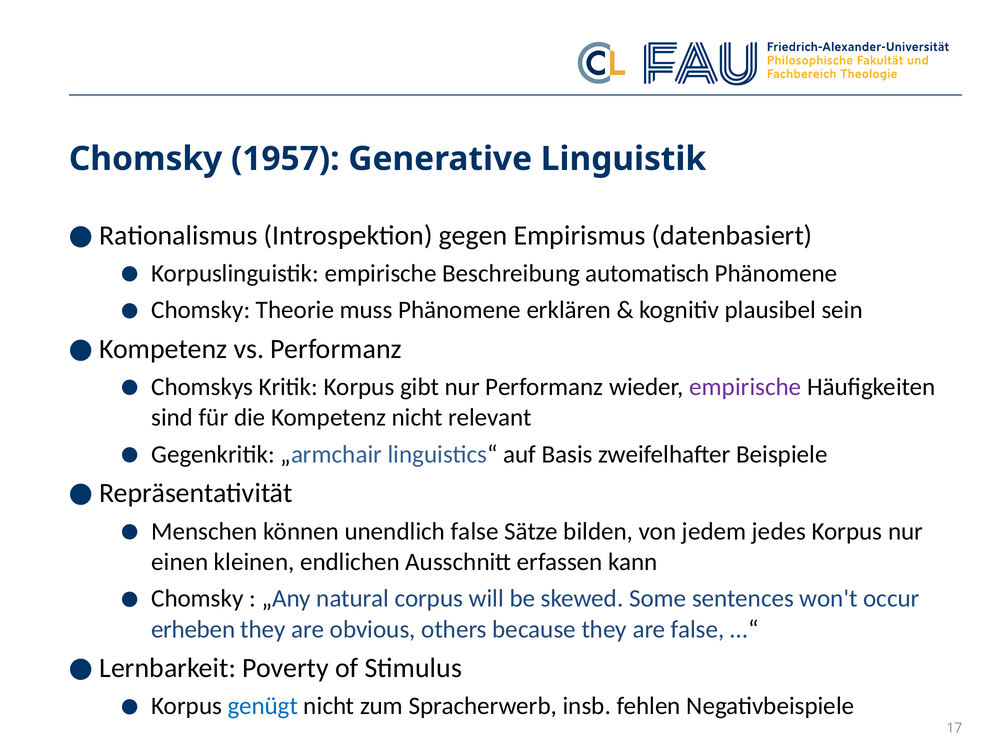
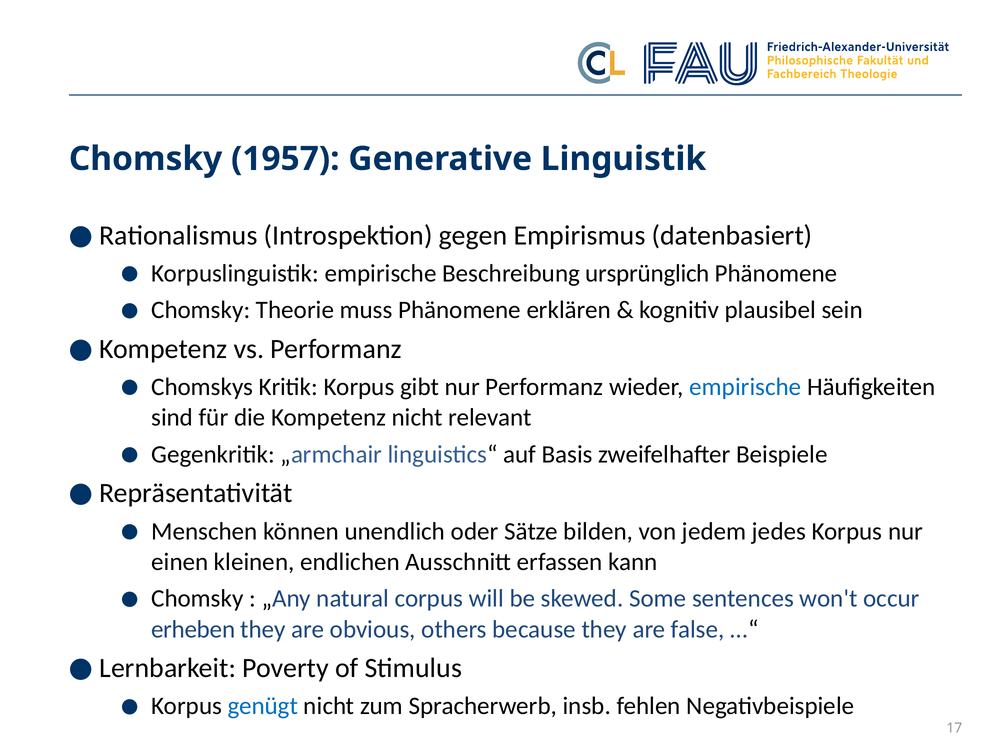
automatisch: automatisch -> ursprünglich (647, 274)
empirische colour: purple -> blue (745, 387)
unendlich false: false -> oder (475, 531)
